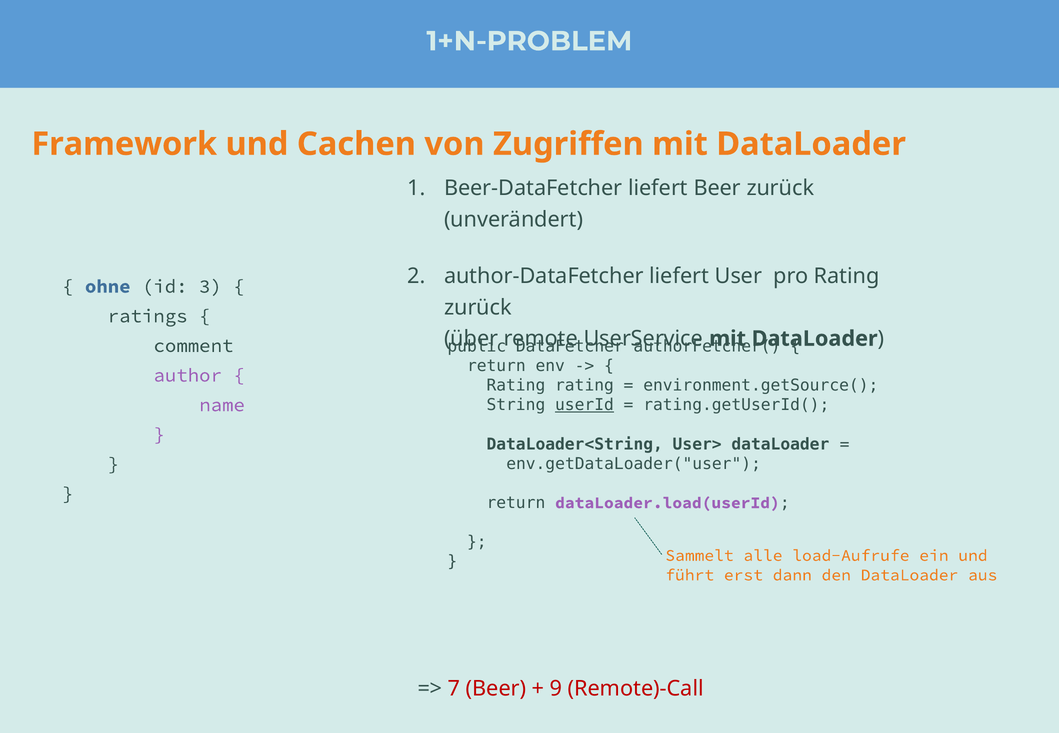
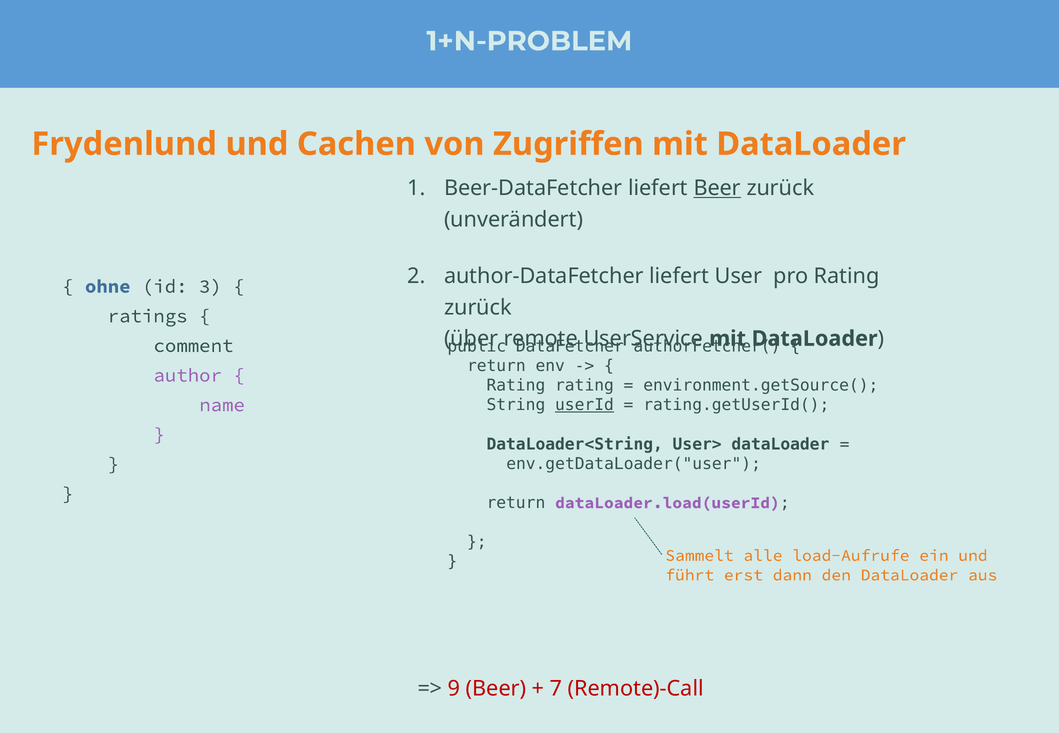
Framework: Framework -> Frydenlund (124, 144)
Beer underline: none -> present (717, 188)
7: 7 -> 9 (454, 689)
9: 9 -> 7 (556, 689)
